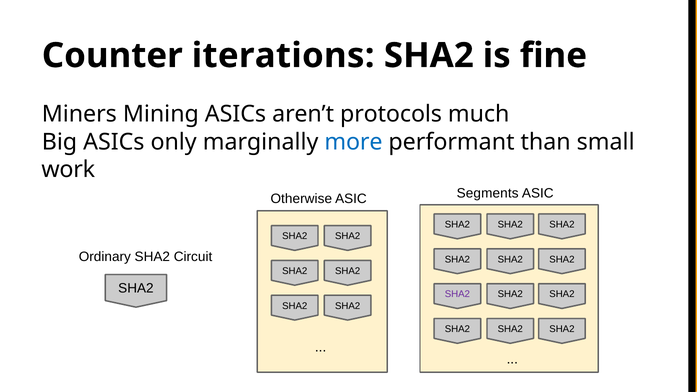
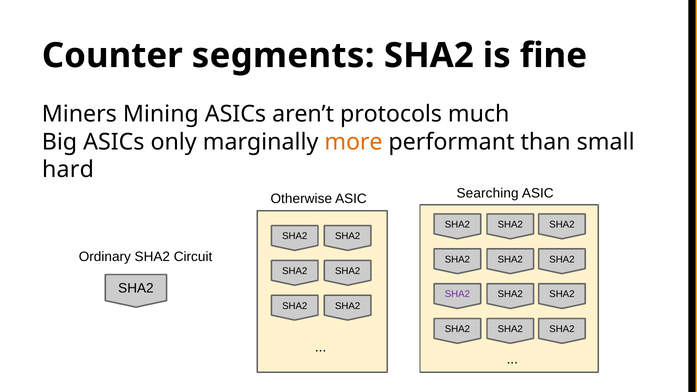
iterations: iterations -> segments (283, 56)
more colour: blue -> orange (353, 142)
work: work -> hard (68, 170)
Segments: Segments -> Searching (488, 193)
